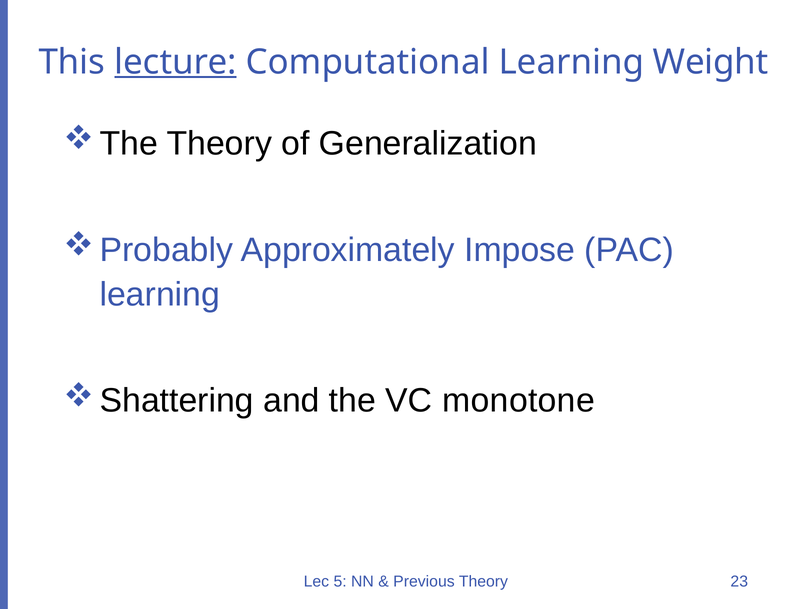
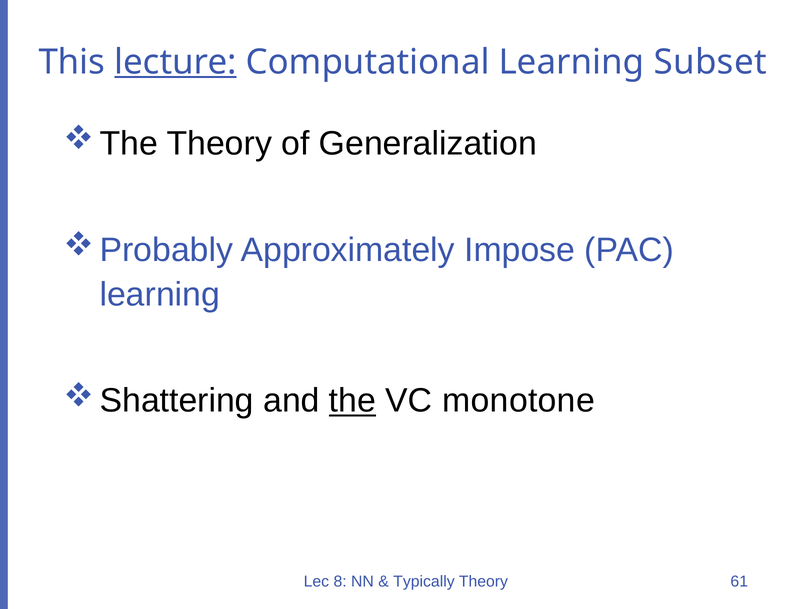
Weight: Weight -> Subset (710, 62)
the underline: none -> present (353, 401)
5: 5 -> 8 (340, 582)
Previous: Previous -> Typically (424, 582)
23: 23 -> 61 (739, 582)
